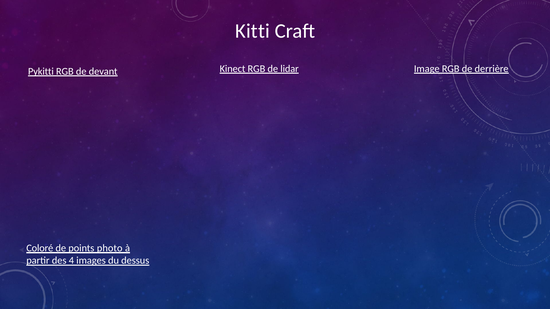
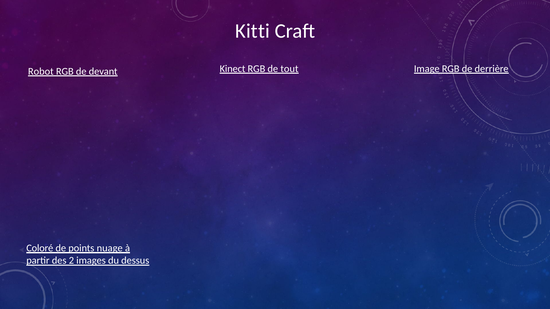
Pykitti: Pykitti -> Robot (41, 72)
lidar: lidar -> tout (289, 69)
photo: photo -> nuage (110, 248)
4: 4 -> 2 (71, 261)
